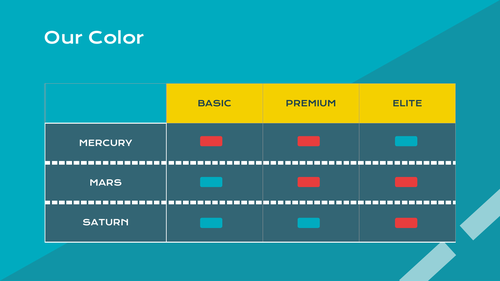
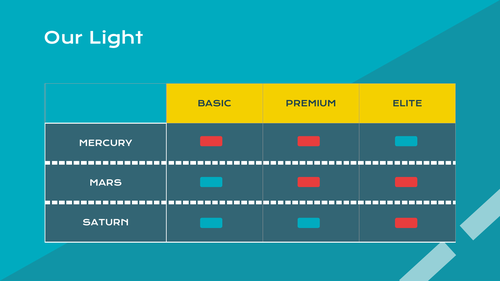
Color: Color -> Light (116, 38)
